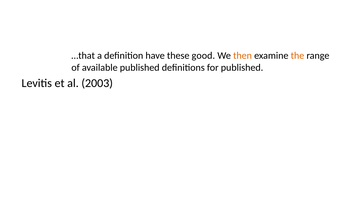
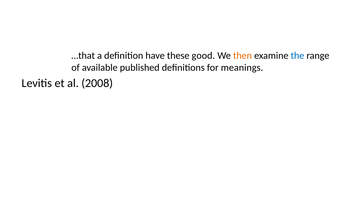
the colour: orange -> blue (297, 56)
for published: published -> meanings (242, 68)
2003: 2003 -> 2008 (97, 83)
